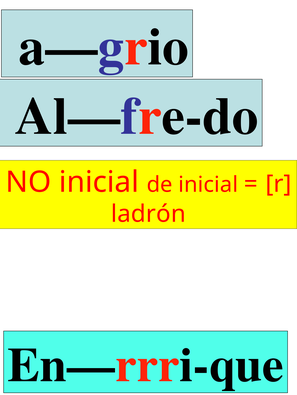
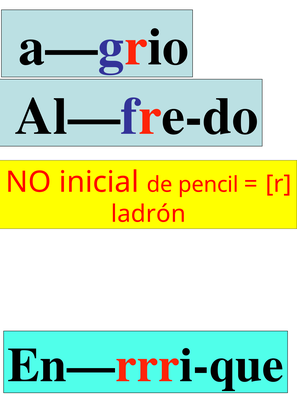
de inicial: inicial -> pencil (208, 185)
